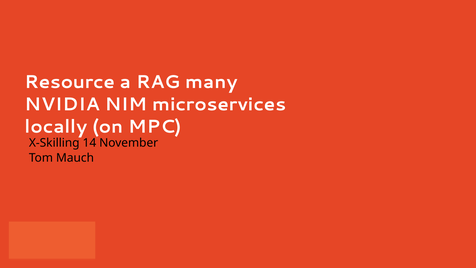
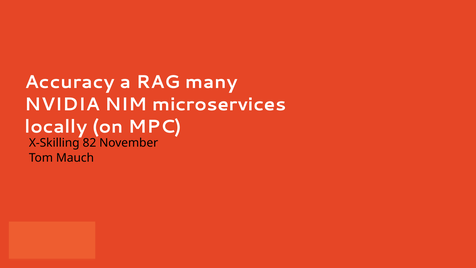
Resource: Resource -> Accuracy (70, 82)
14: 14 -> 82 (89, 143)
